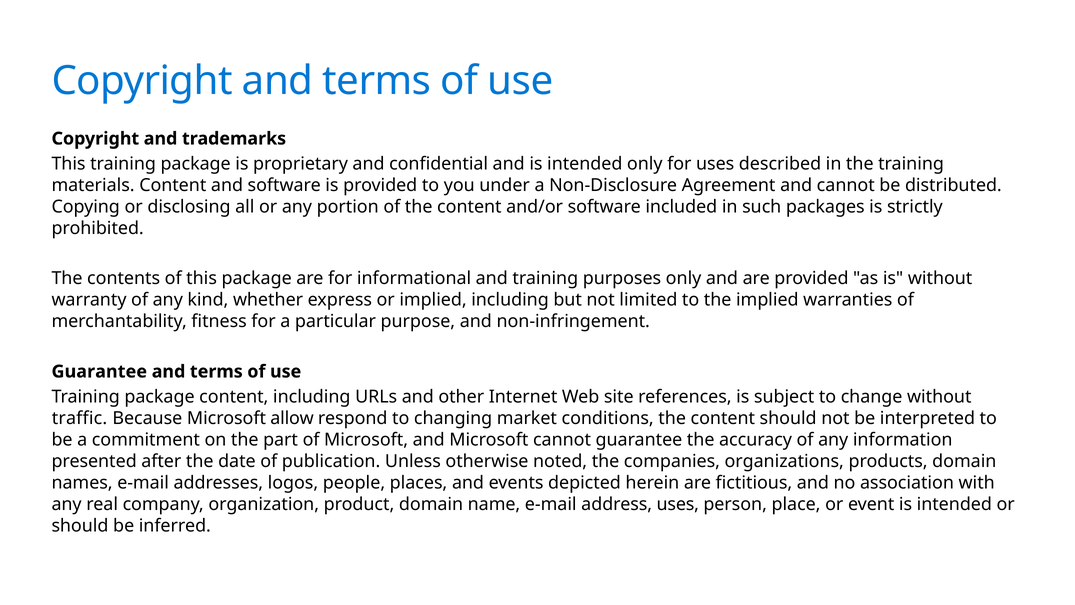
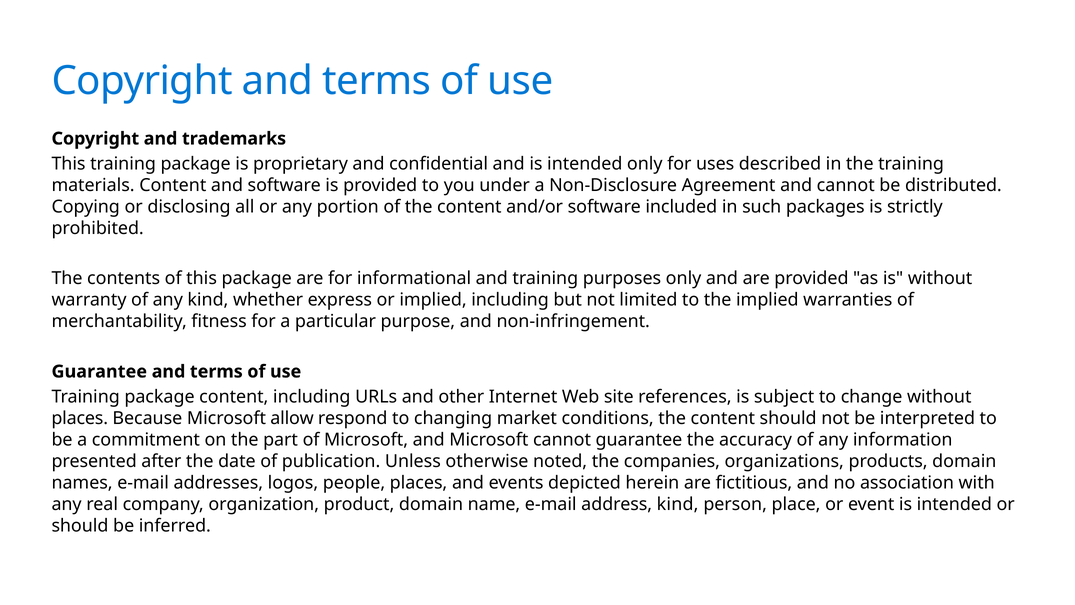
traffic: traffic -> places (80, 418)
address uses: uses -> kind (678, 504)
